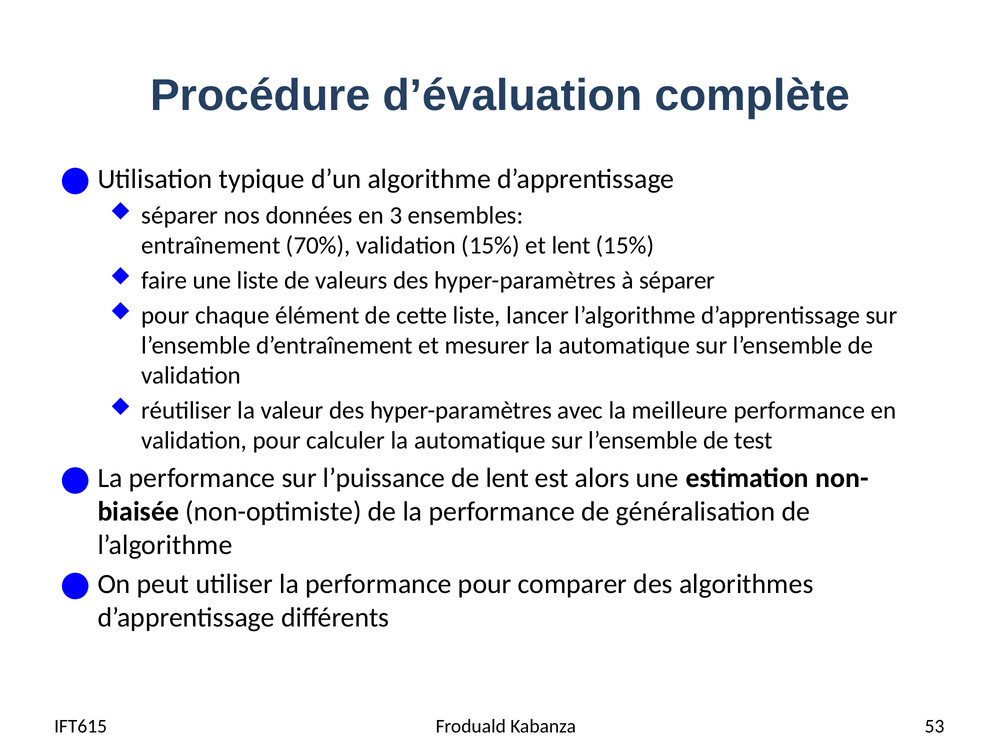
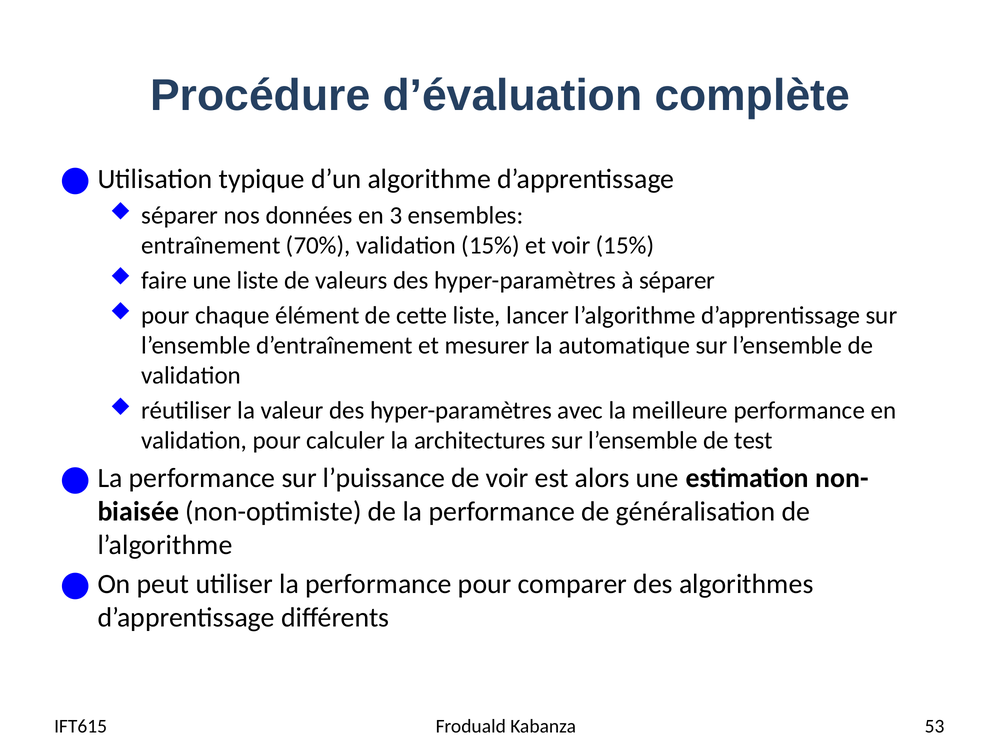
et lent: lent -> voir (571, 245)
calculer la automatique: automatique -> architectures (480, 441)
de lent: lent -> voir (507, 478)
